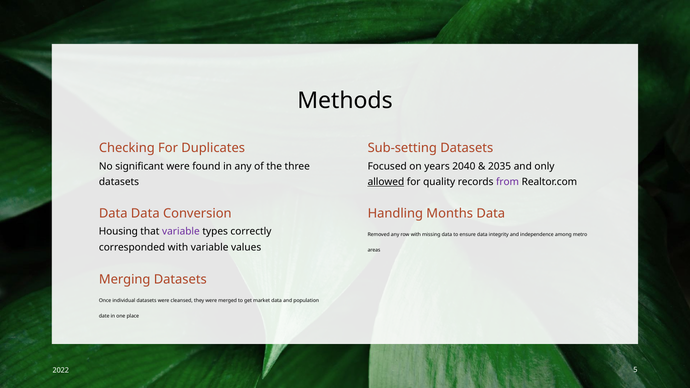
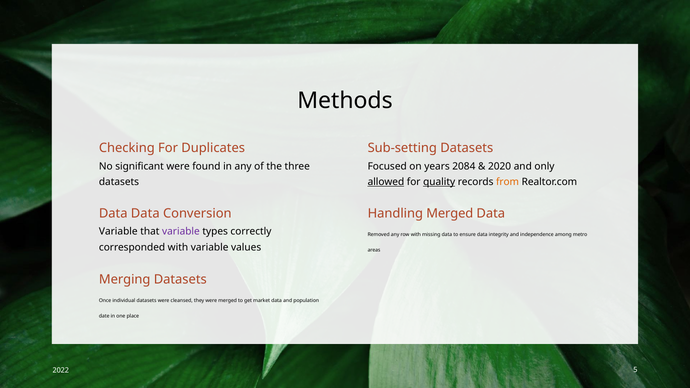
2040: 2040 -> 2084 (464, 166)
2035: 2035 -> 2020 (500, 166)
quality underline: none -> present (439, 182)
from colour: purple -> orange (508, 182)
Handling Months: Months -> Merged (450, 214)
Housing: Housing -> Variable (118, 232)
